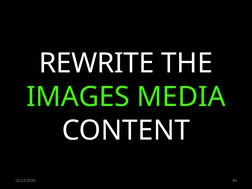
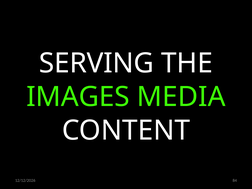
REWRITE: REWRITE -> SERVING (96, 63)
